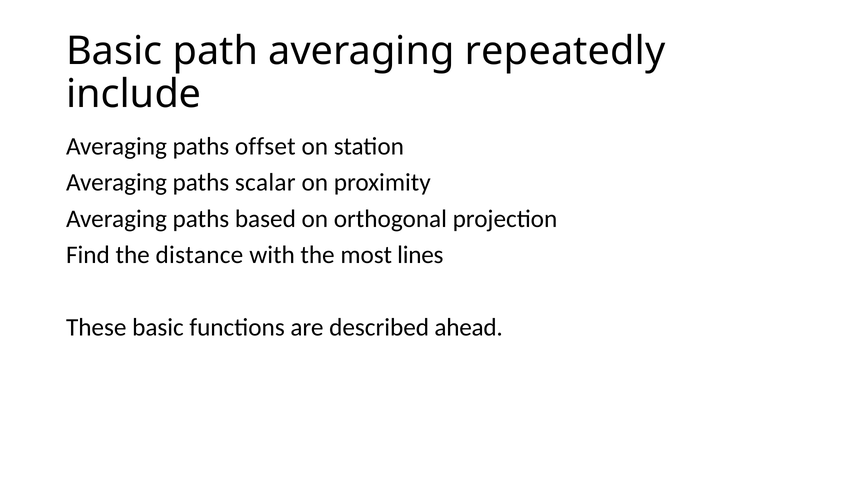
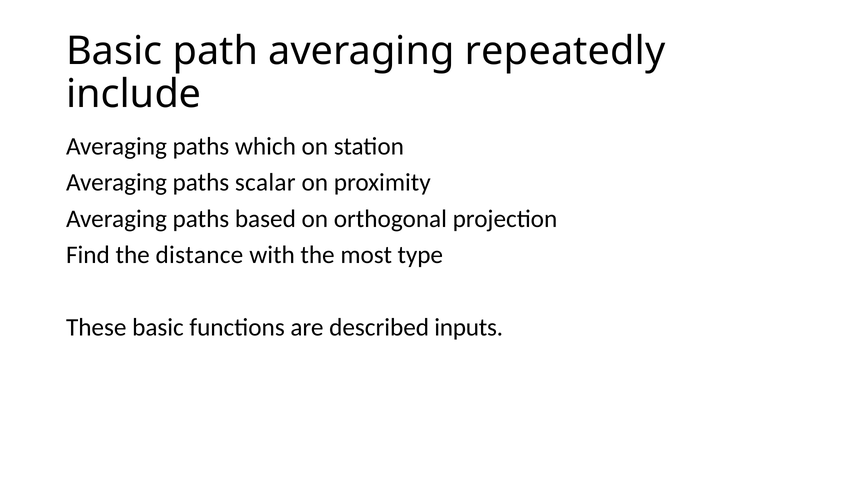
offset: offset -> which (265, 146)
lines: lines -> type (420, 255)
ahead: ahead -> inputs (469, 328)
